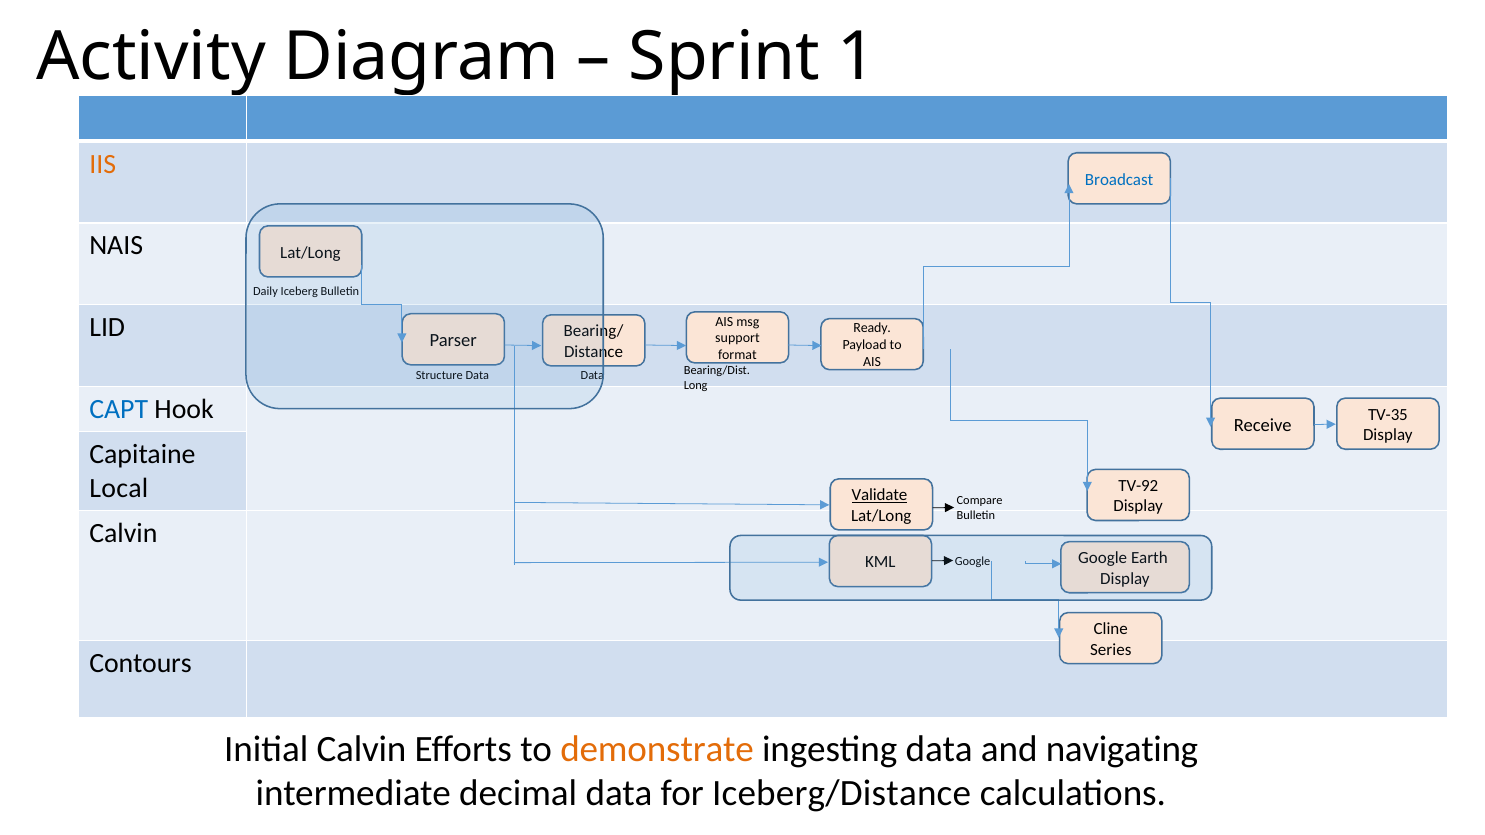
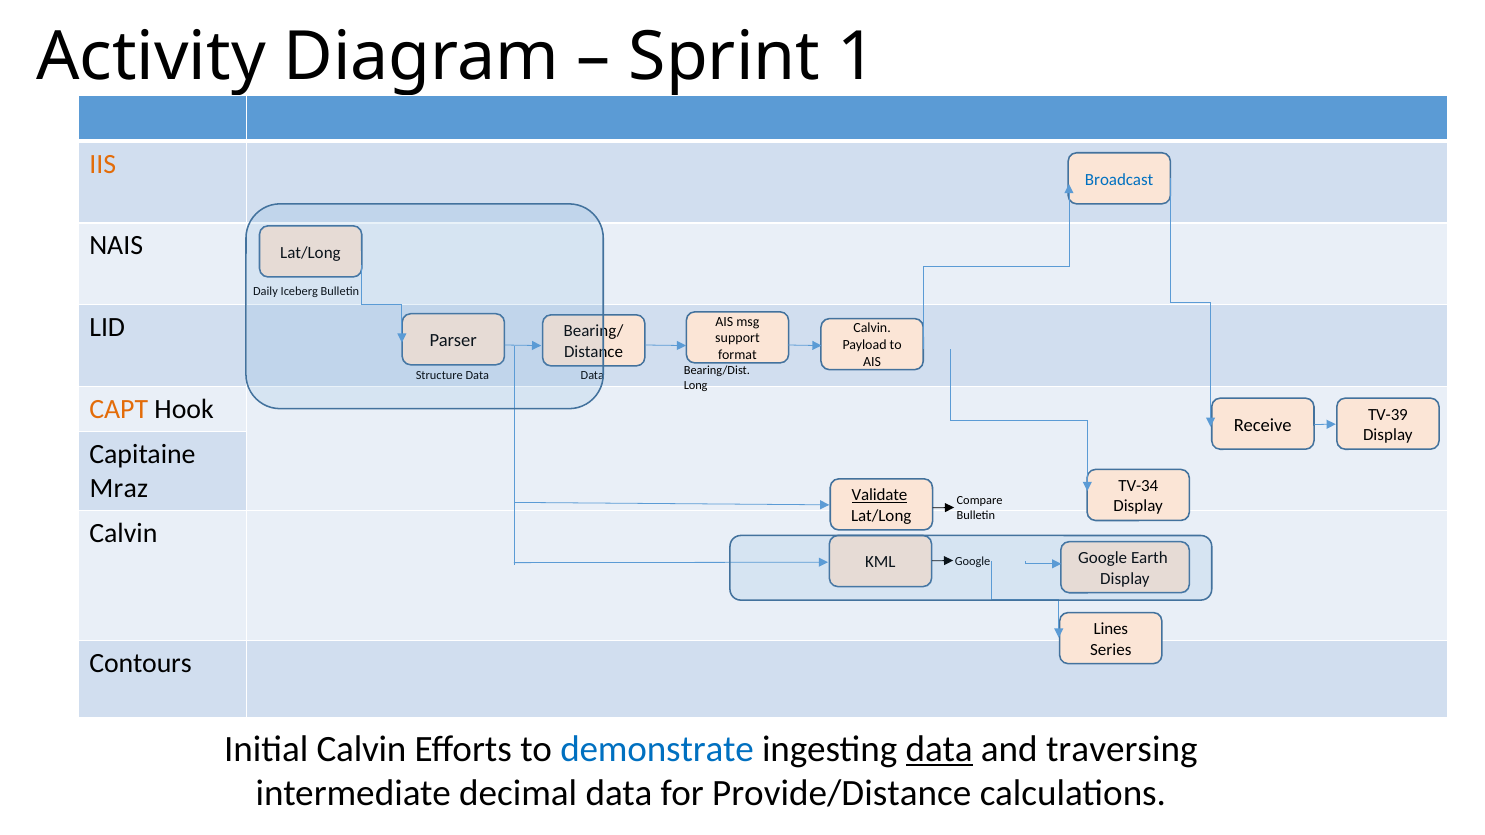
Ready: Ready -> Calvin (872, 328)
CAPT colour: blue -> orange (119, 409)
TV-35: TV-35 -> TV-39 (1388, 415)
Local: Local -> Mraz (119, 488)
TV-92: TV-92 -> TV-34 (1138, 486)
Cline: Cline -> Lines (1111, 629)
demonstrate colour: orange -> blue (657, 749)
data underline: none -> present (939, 749)
navigating: navigating -> traversing (1122, 749)
Iceberg/Distance: Iceberg/Distance -> Provide/Distance (842, 794)
